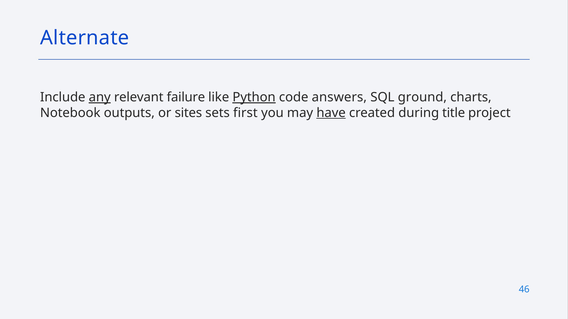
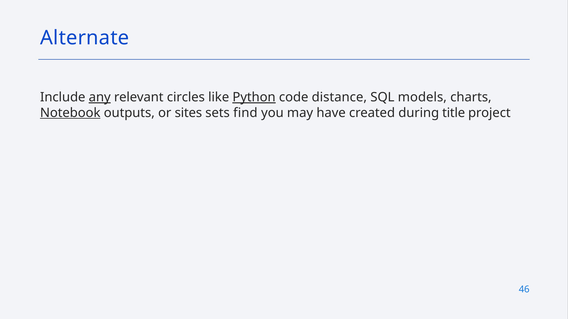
failure: failure -> circles (186, 97)
answers: answers -> distance (339, 97)
ground: ground -> models (422, 97)
Notebook underline: none -> present (70, 113)
first: first -> find (245, 113)
have underline: present -> none (331, 113)
